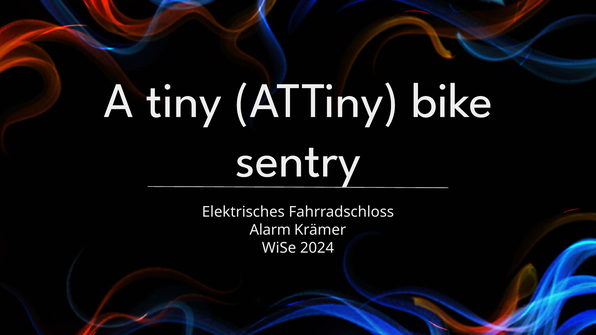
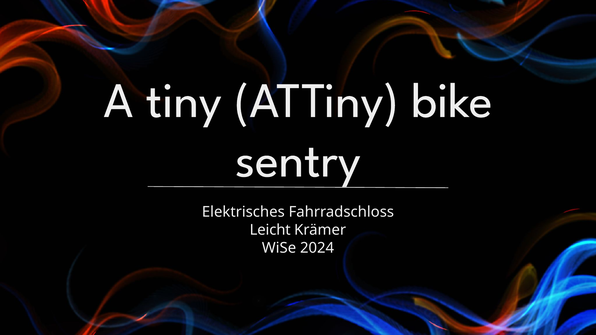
Alarm: Alarm -> Leicht (270, 230)
